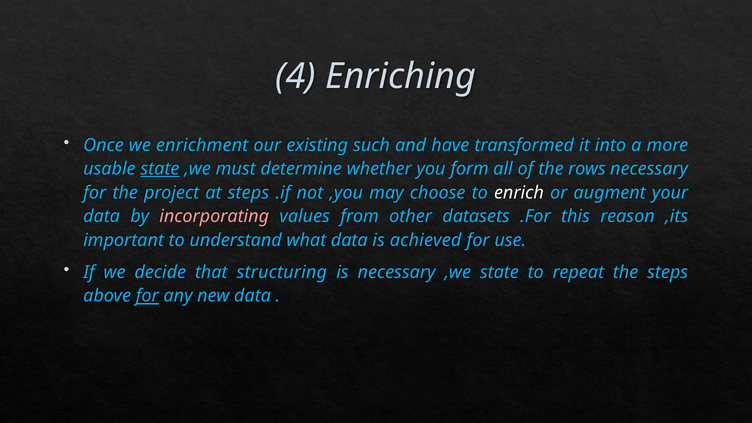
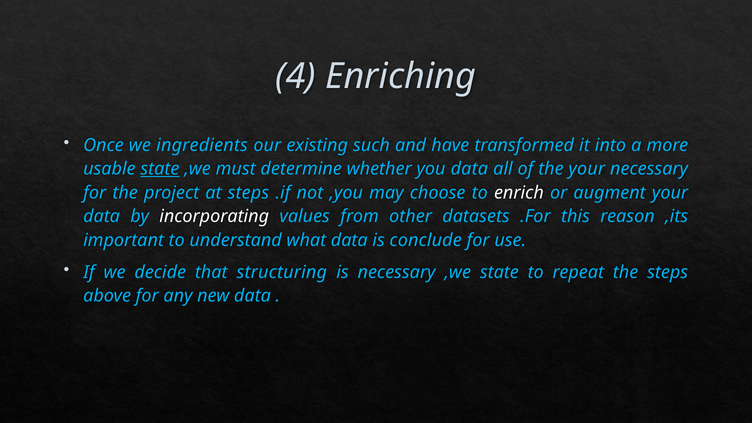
enrichment: enrichment -> ingredients (202, 145)
you form: form -> data (469, 169)
the rows: rows -> your (587, 169)
incorporating colour: pink -> white (214, 216)
achieved: achieved -> conclude (426, 240)
for underline: present -> none (147, 296)
